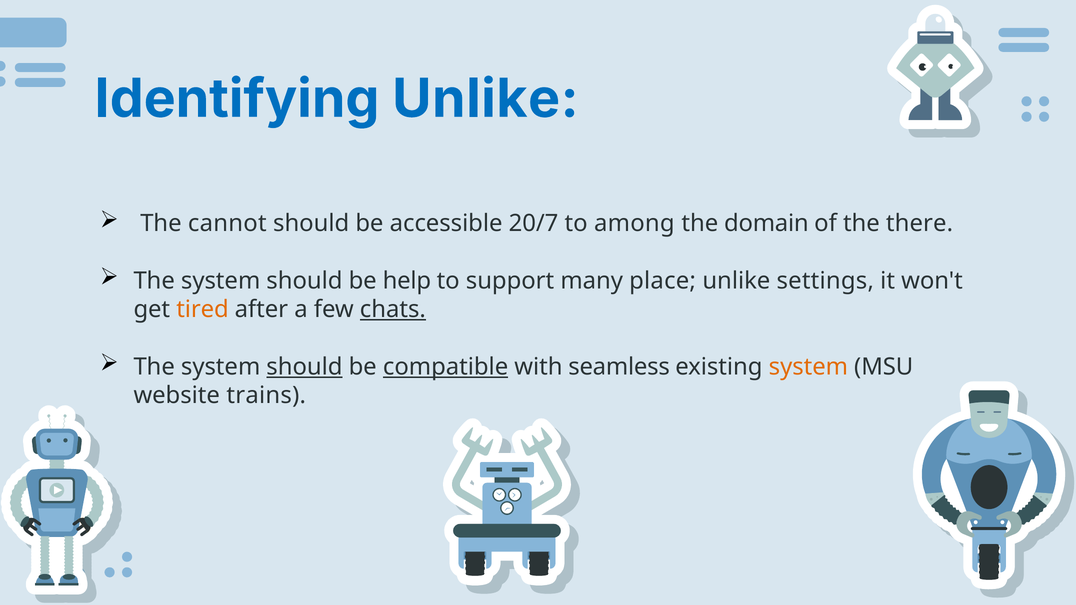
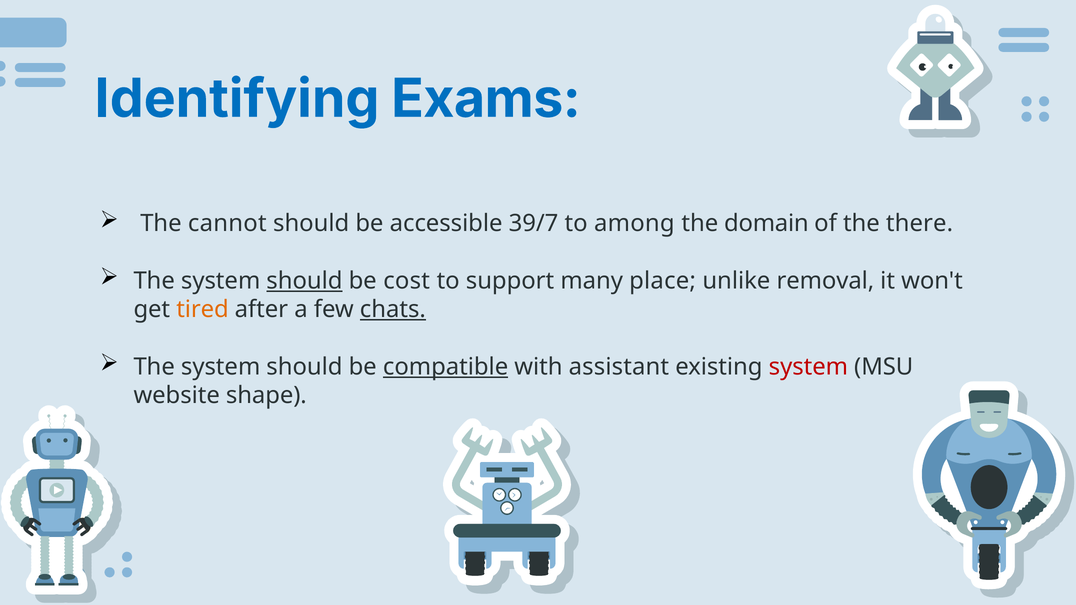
Identifying Unlike: Unlike -> Exams (486, 99)
20/7: 20/7 -> 39/7 (534, 224)
should underline: none -> present (304, 281)
help: help -> cost (407, 281)
settings: settings -> removal (825, 281)
should underline: present -> none (304, 367)
seamless: seamless -> assistant (619, 367)
system colour: orange -> red (808, 367)
trains: trains -> shape (266, 396)
